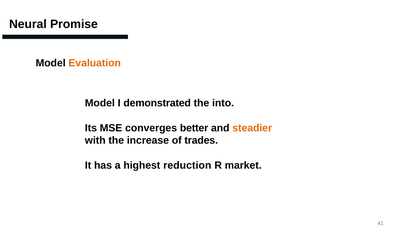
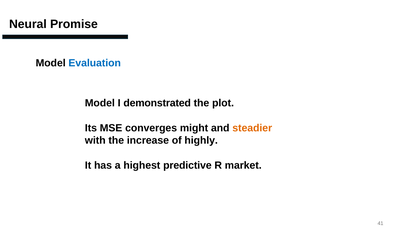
Evaluation colour: orange -> blue (95, 63)
into: into -> plot (223, 103)
better: better -> might (194, 128)
trades: trades -> highly (201, 140)
reduction: reduction -> predictive (187, 165)
